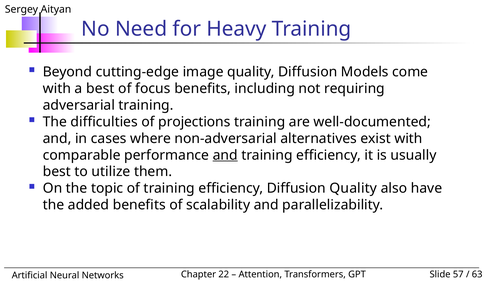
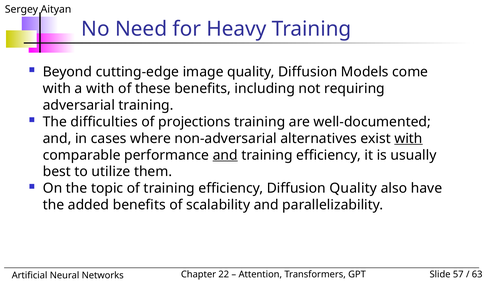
a best: best -> with (100, 89)
focus: focus -> these (153, 89)
with underline: none -> present (408, 139)
